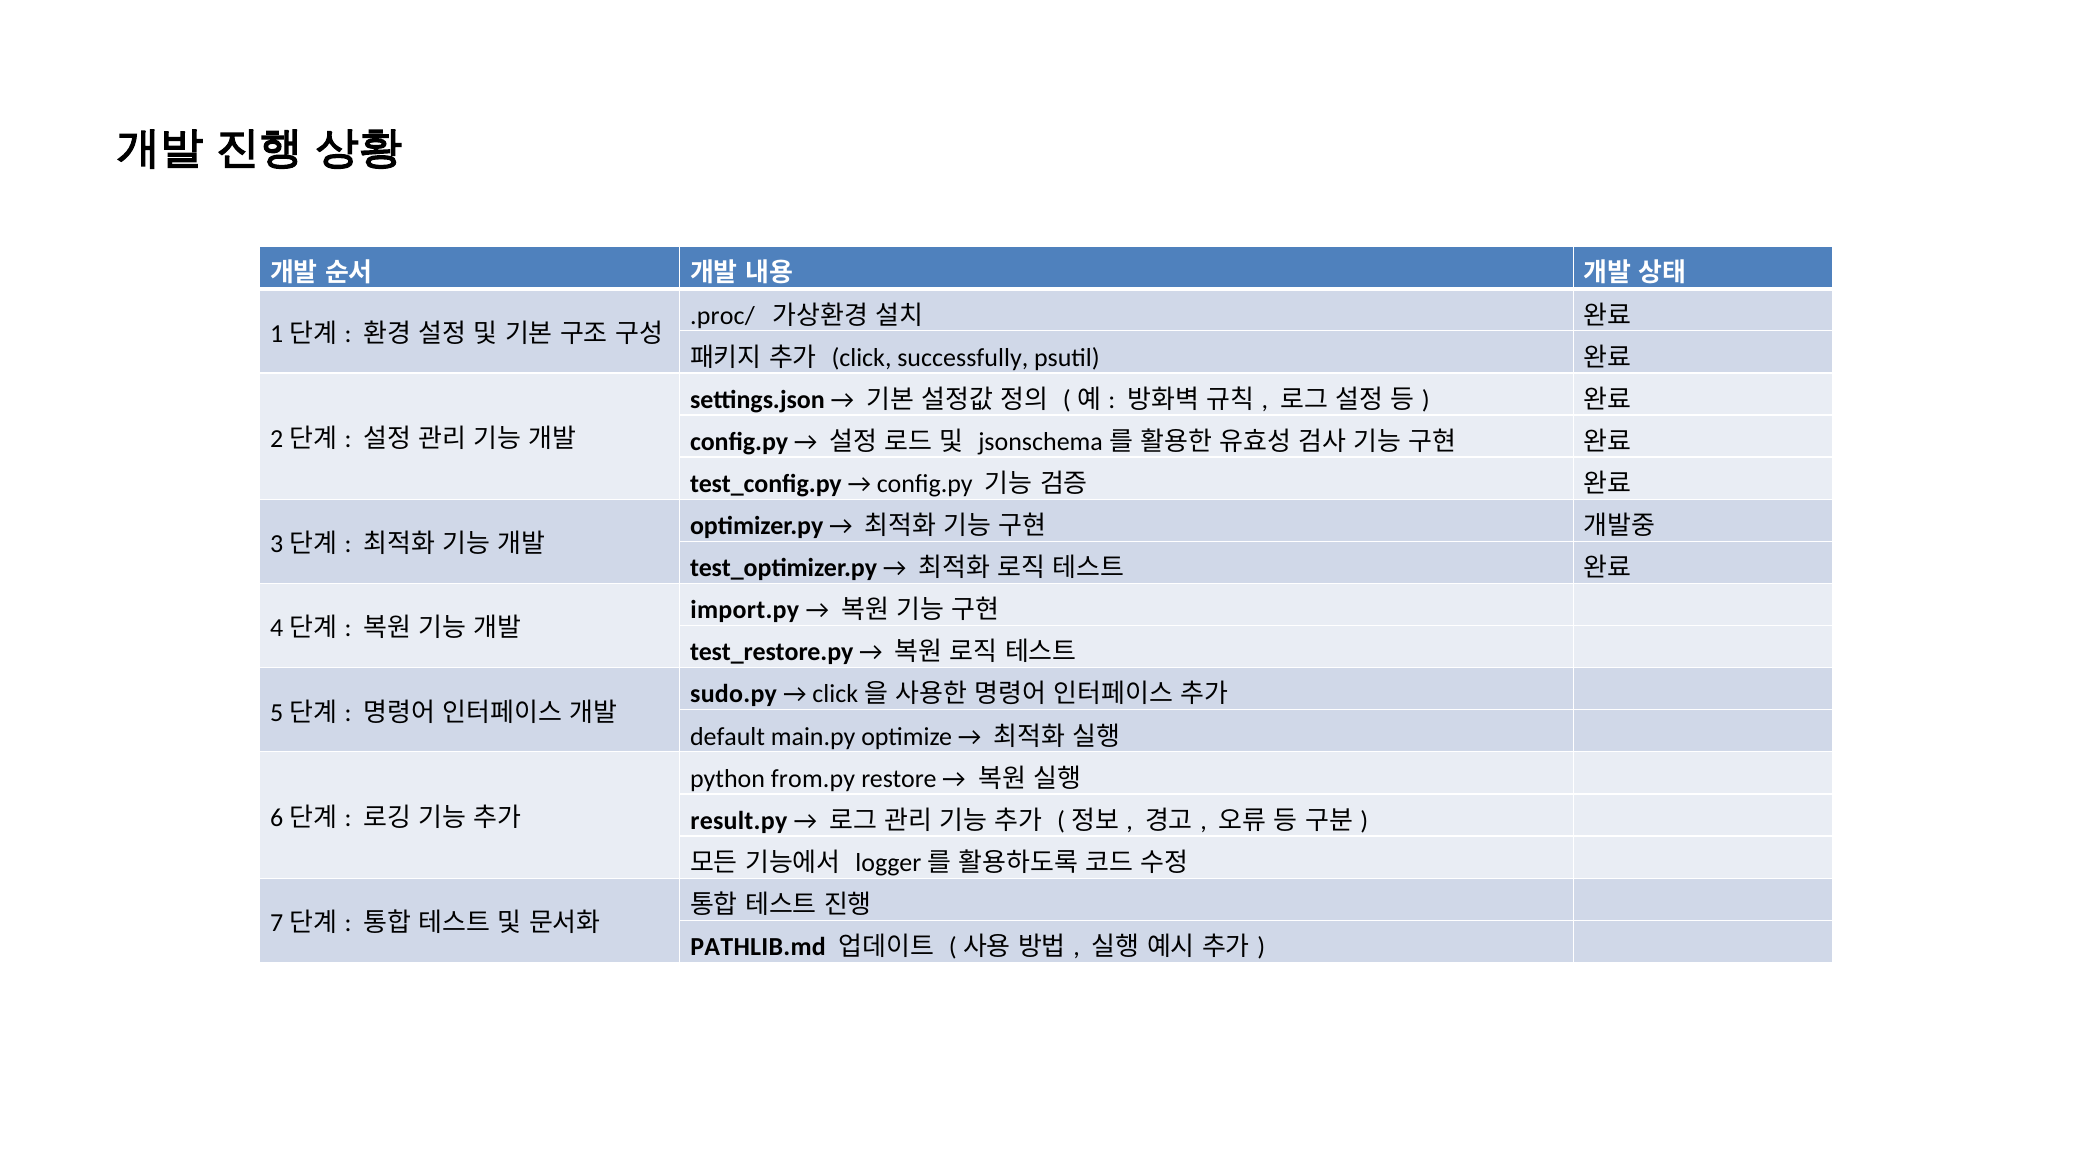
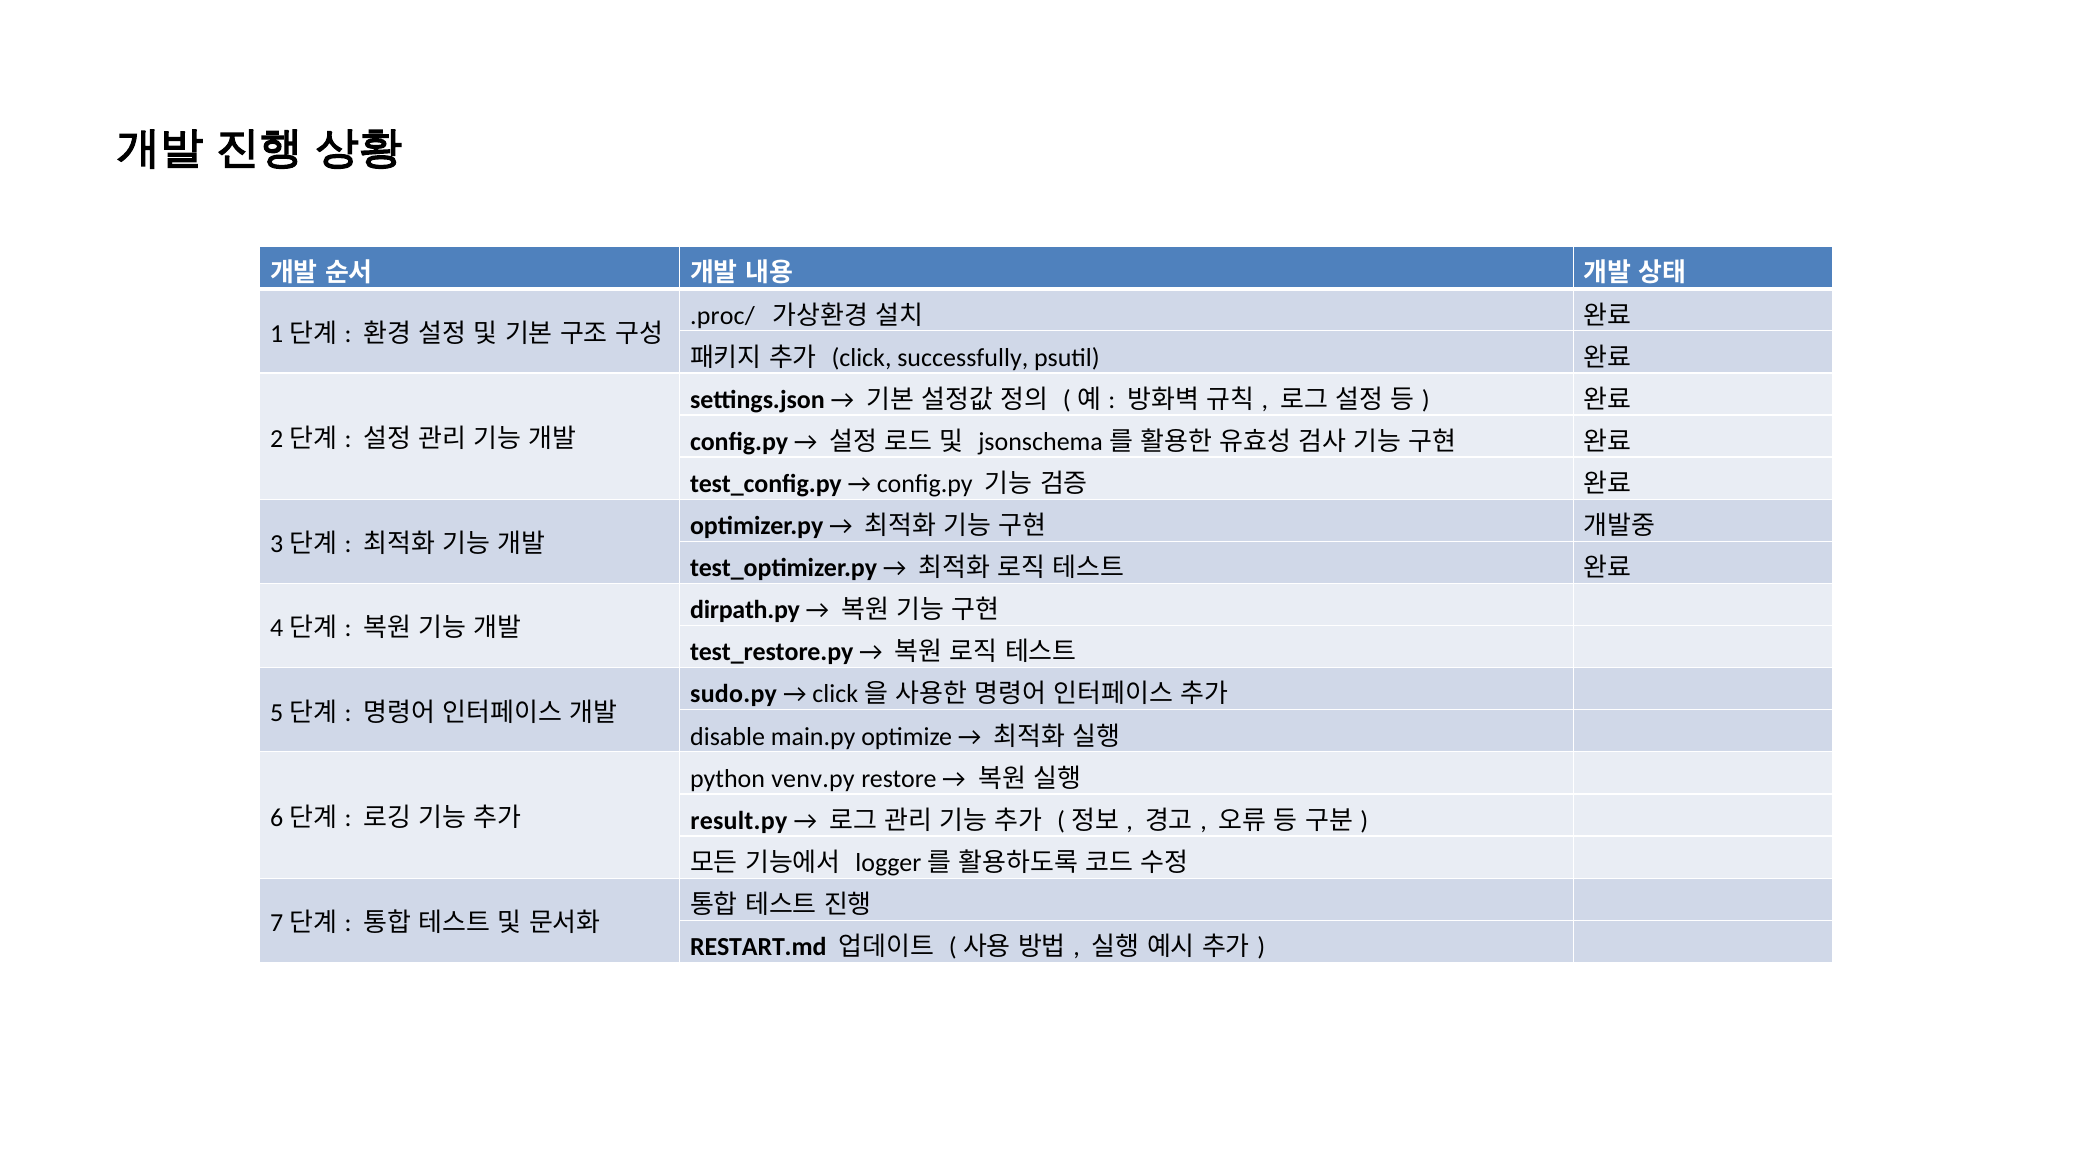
import.py: import.py -> dirpath.py (745, 610)
default: default -> disable (728, 737)
from.py: from.py -> venv.py (813, 779)
PATHLIB.md: PATHLIB.md -> RESTART.md (758, 947)
